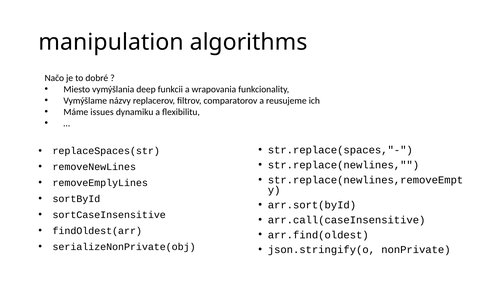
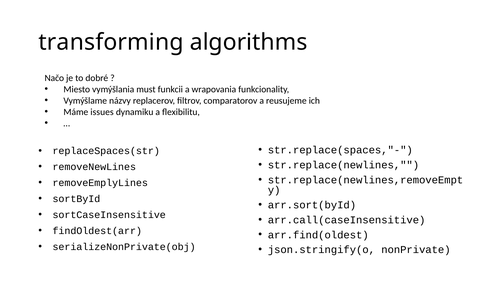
manipulation: manipulation -> transforming (111, 42)
deep: deep -> must (146, 89)
